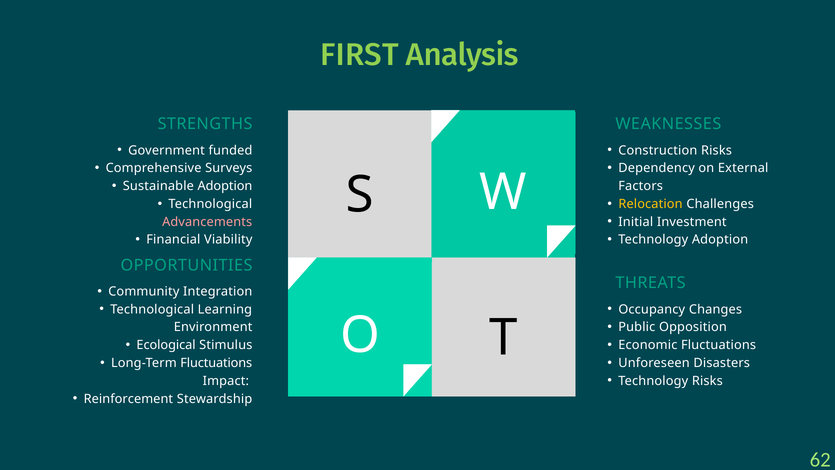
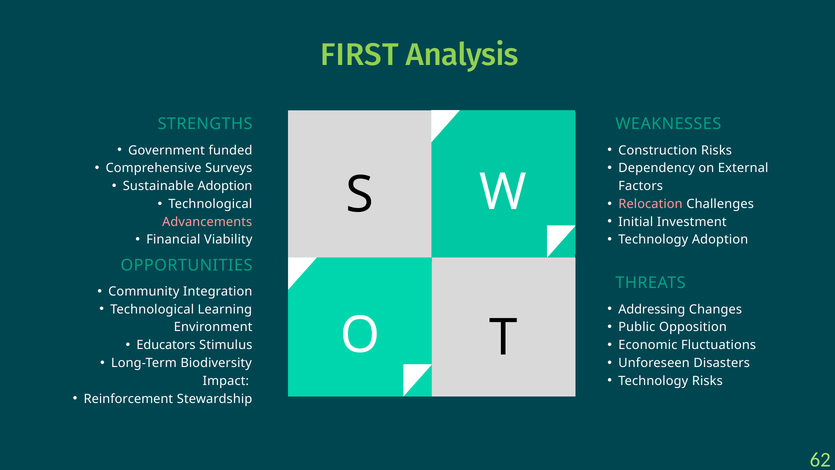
Relocation colour: yellow -> pink (650, 204)
Occupancy: Occupancy -> Addressing (652, 309)
Ecological: Ecological -> Educators (166, 345)
Long-Term Fluctuations: Fluctuations -> Biodiversity (216, 363)
